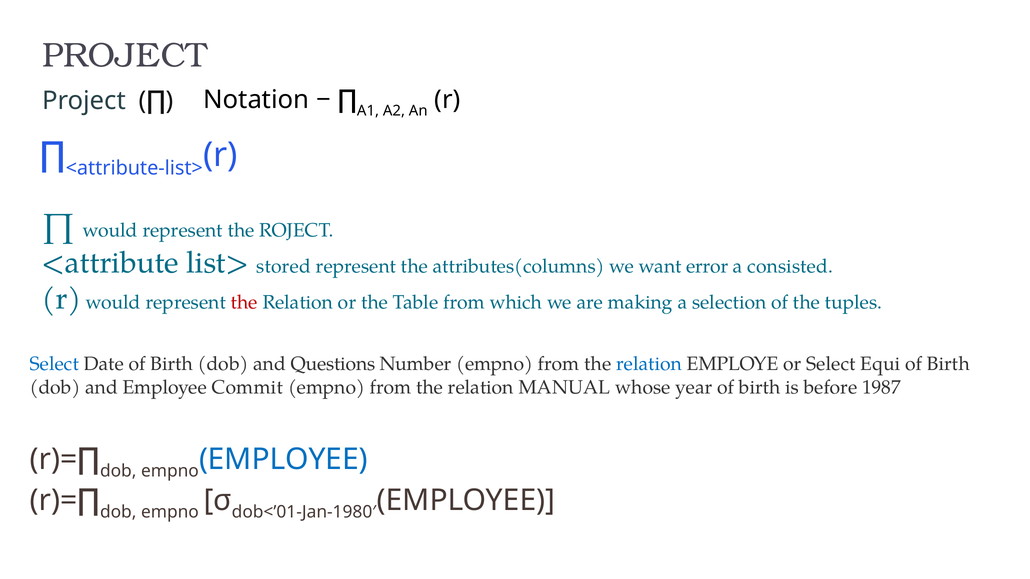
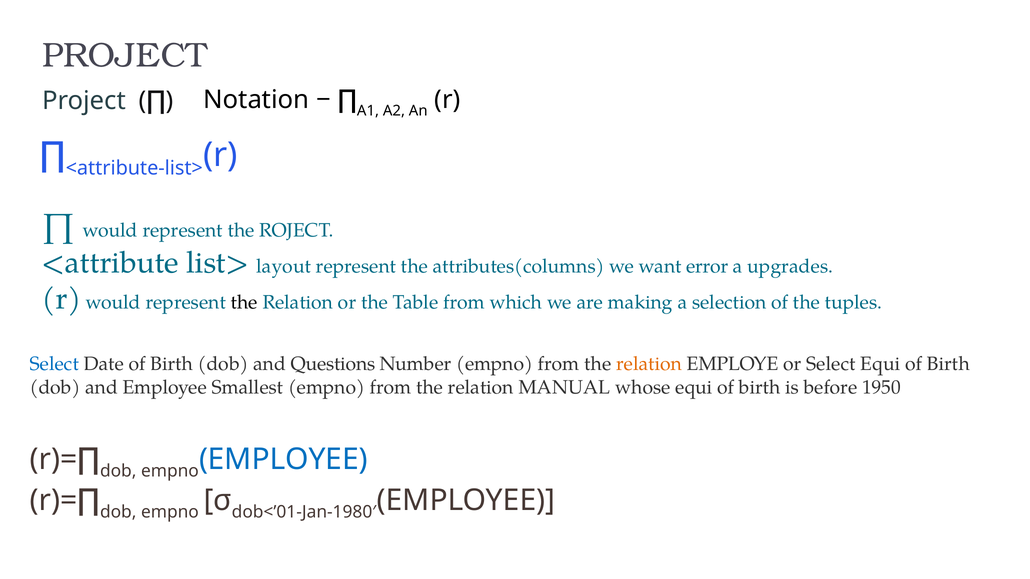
stored: stored -> layout (284, 267)
consisted: consisted -> upgrades (790, 267)
the colour: red -> black (244, 303)
relation colour: blue -> orange (649, 364)
Commit: Commit -> Smallest (247, 388)
whose year: year -> equi (694, 388)
1987: 1987 -> 1950 (881, 388)
